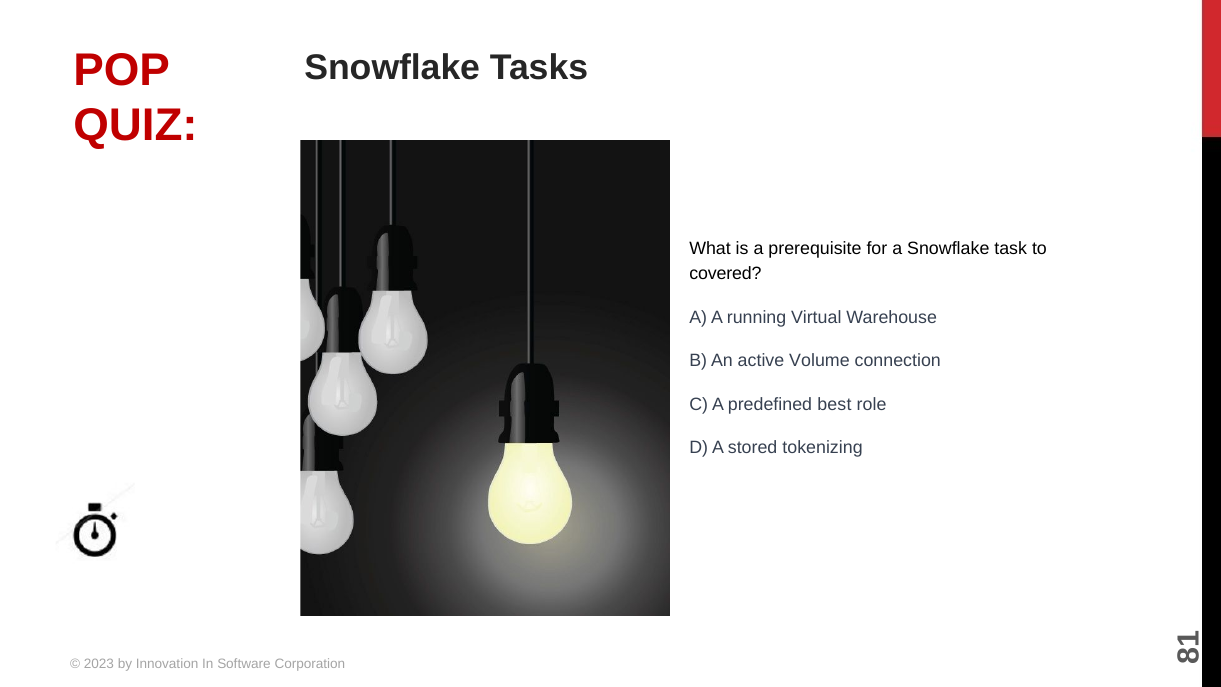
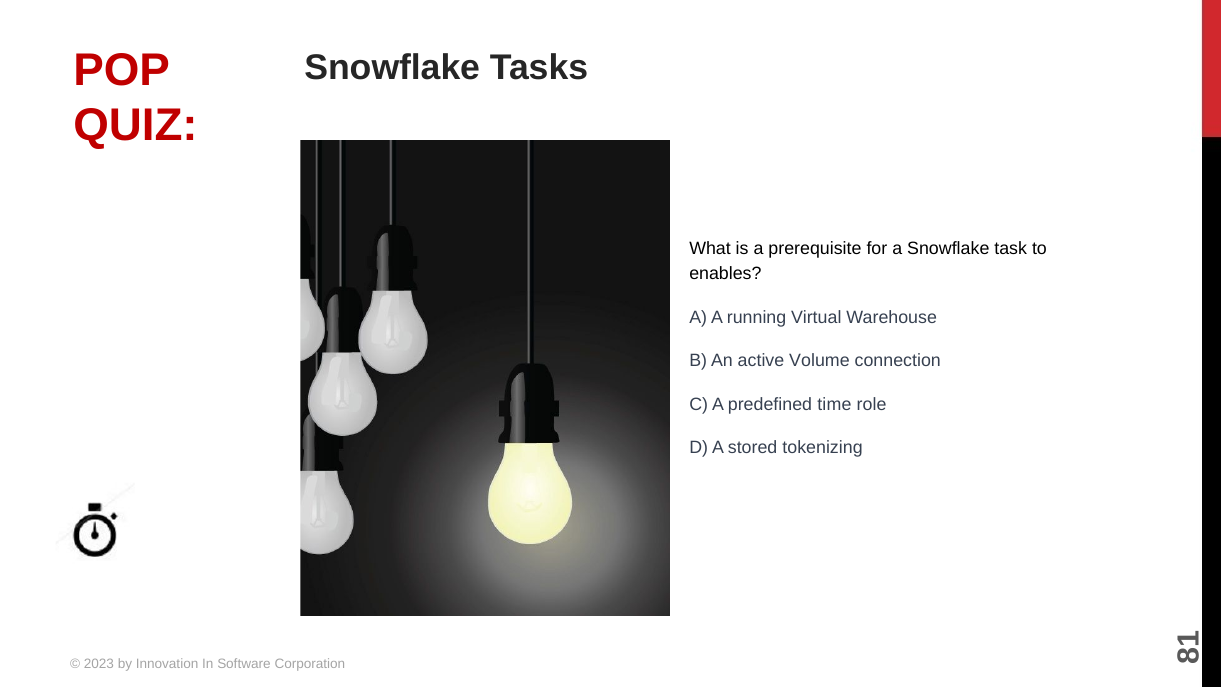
covered: covered -> enables (725, 273)
best: best -> time (834, 404)
